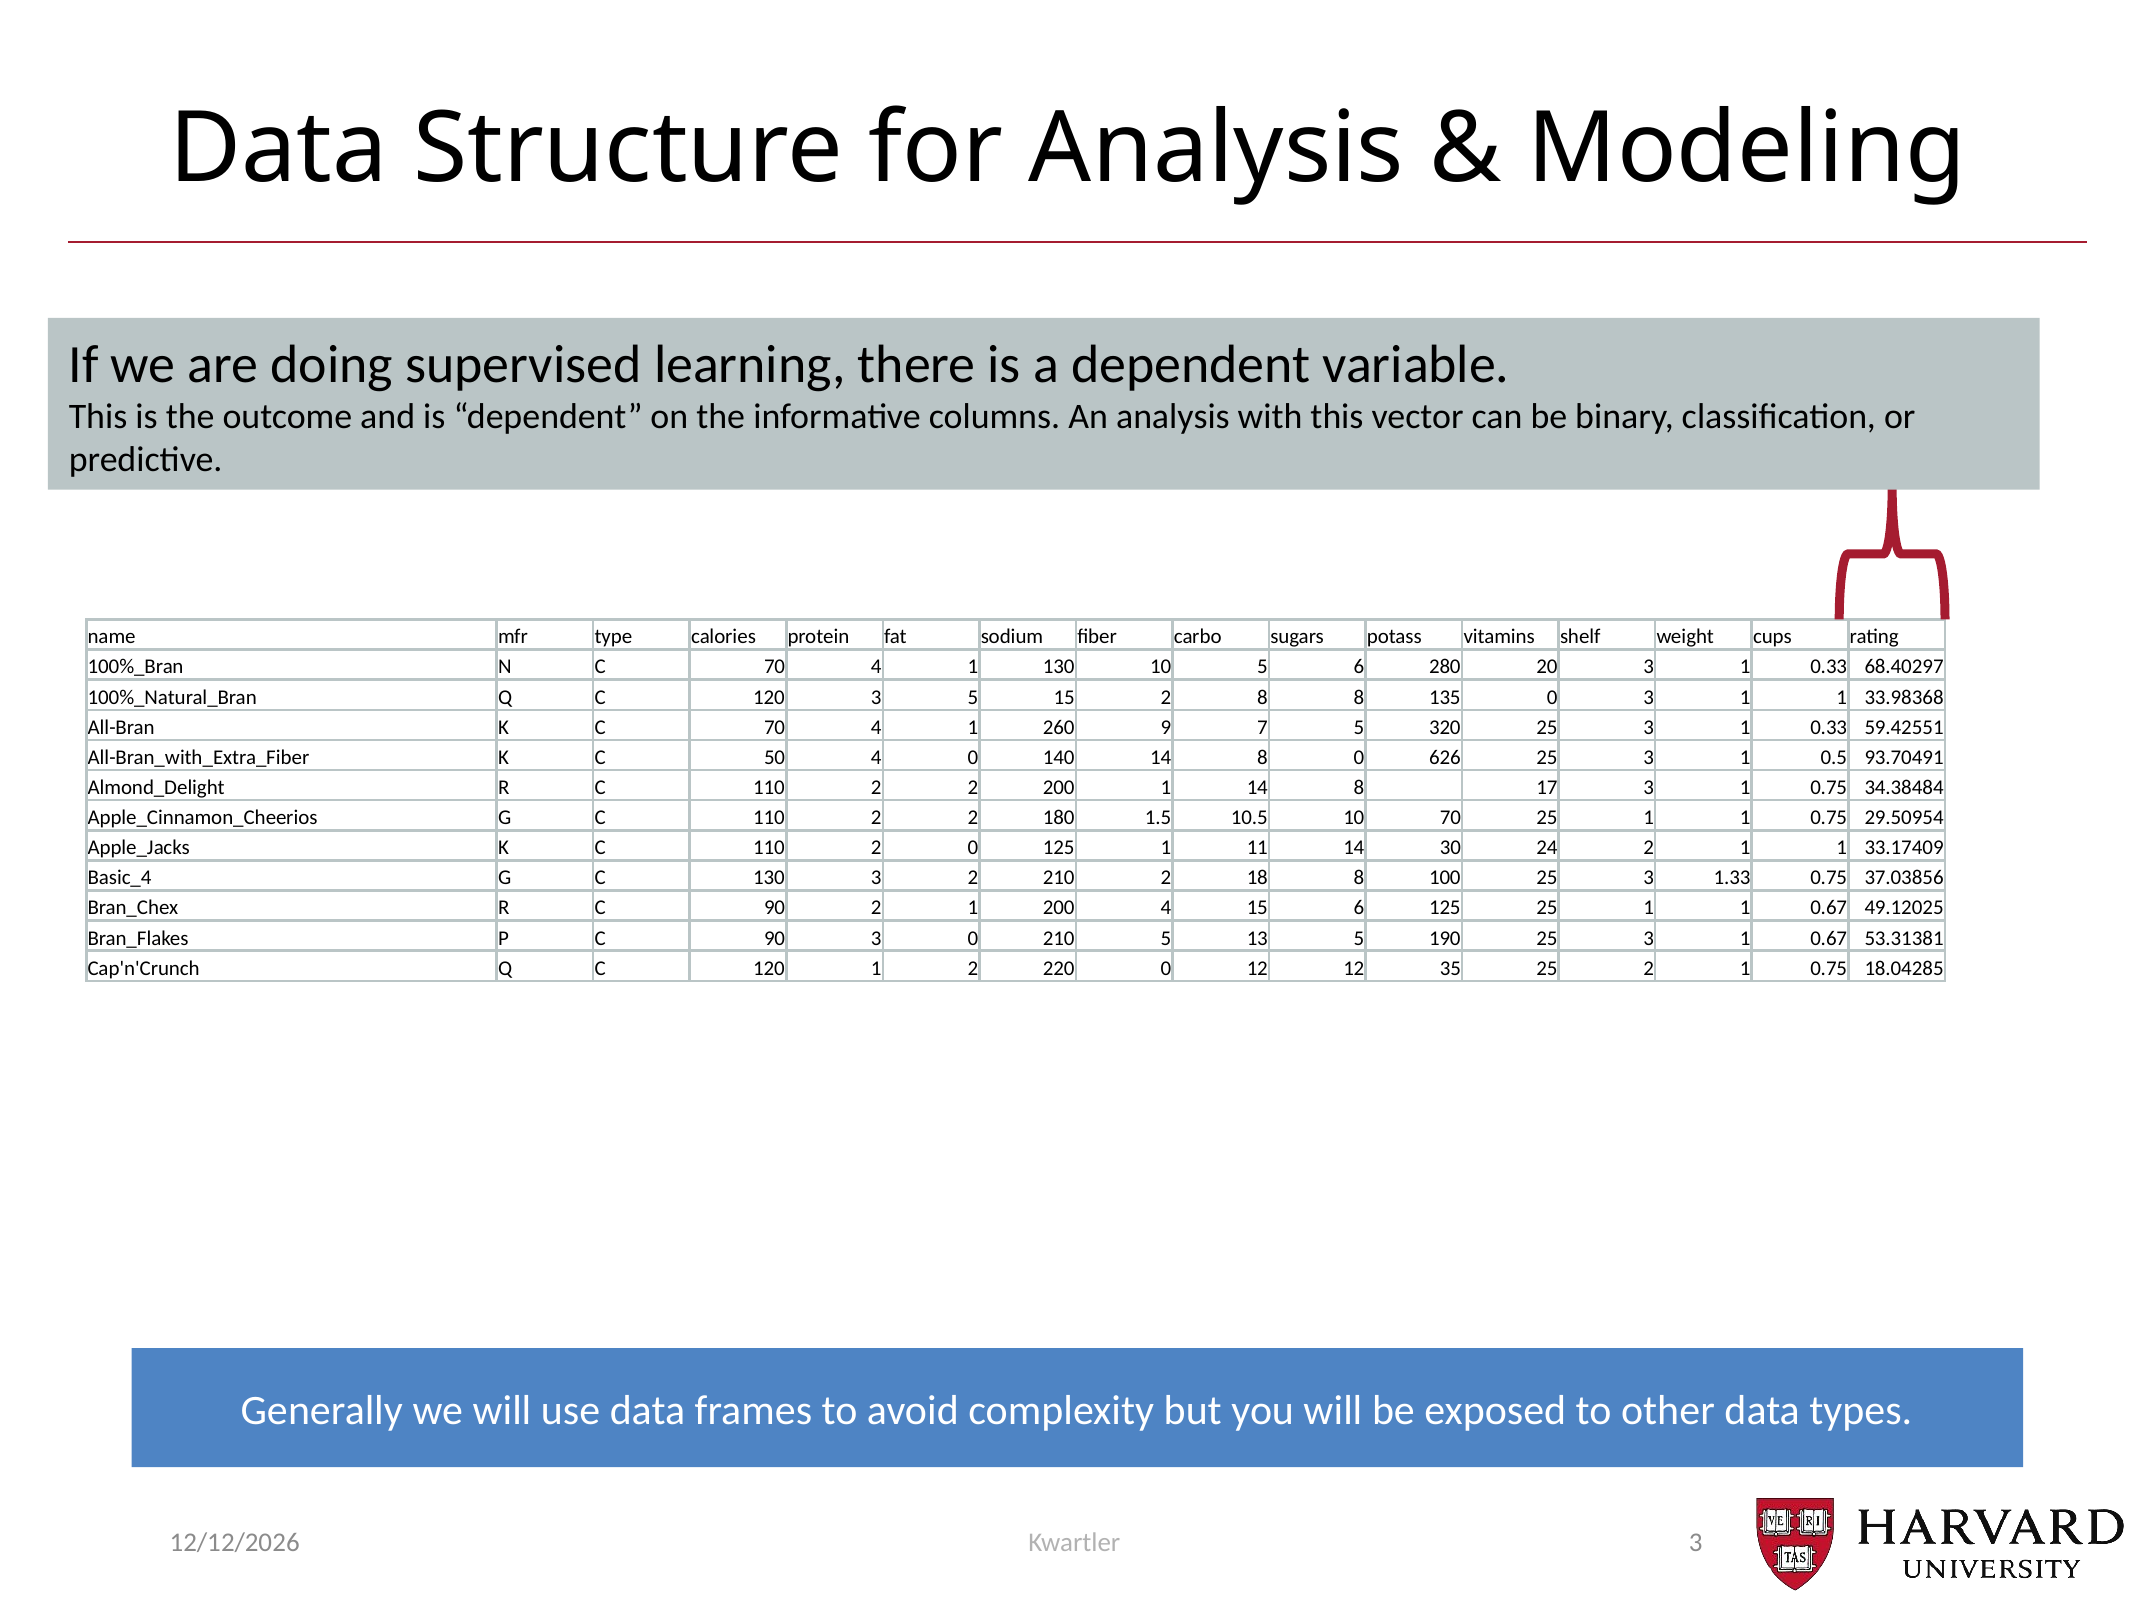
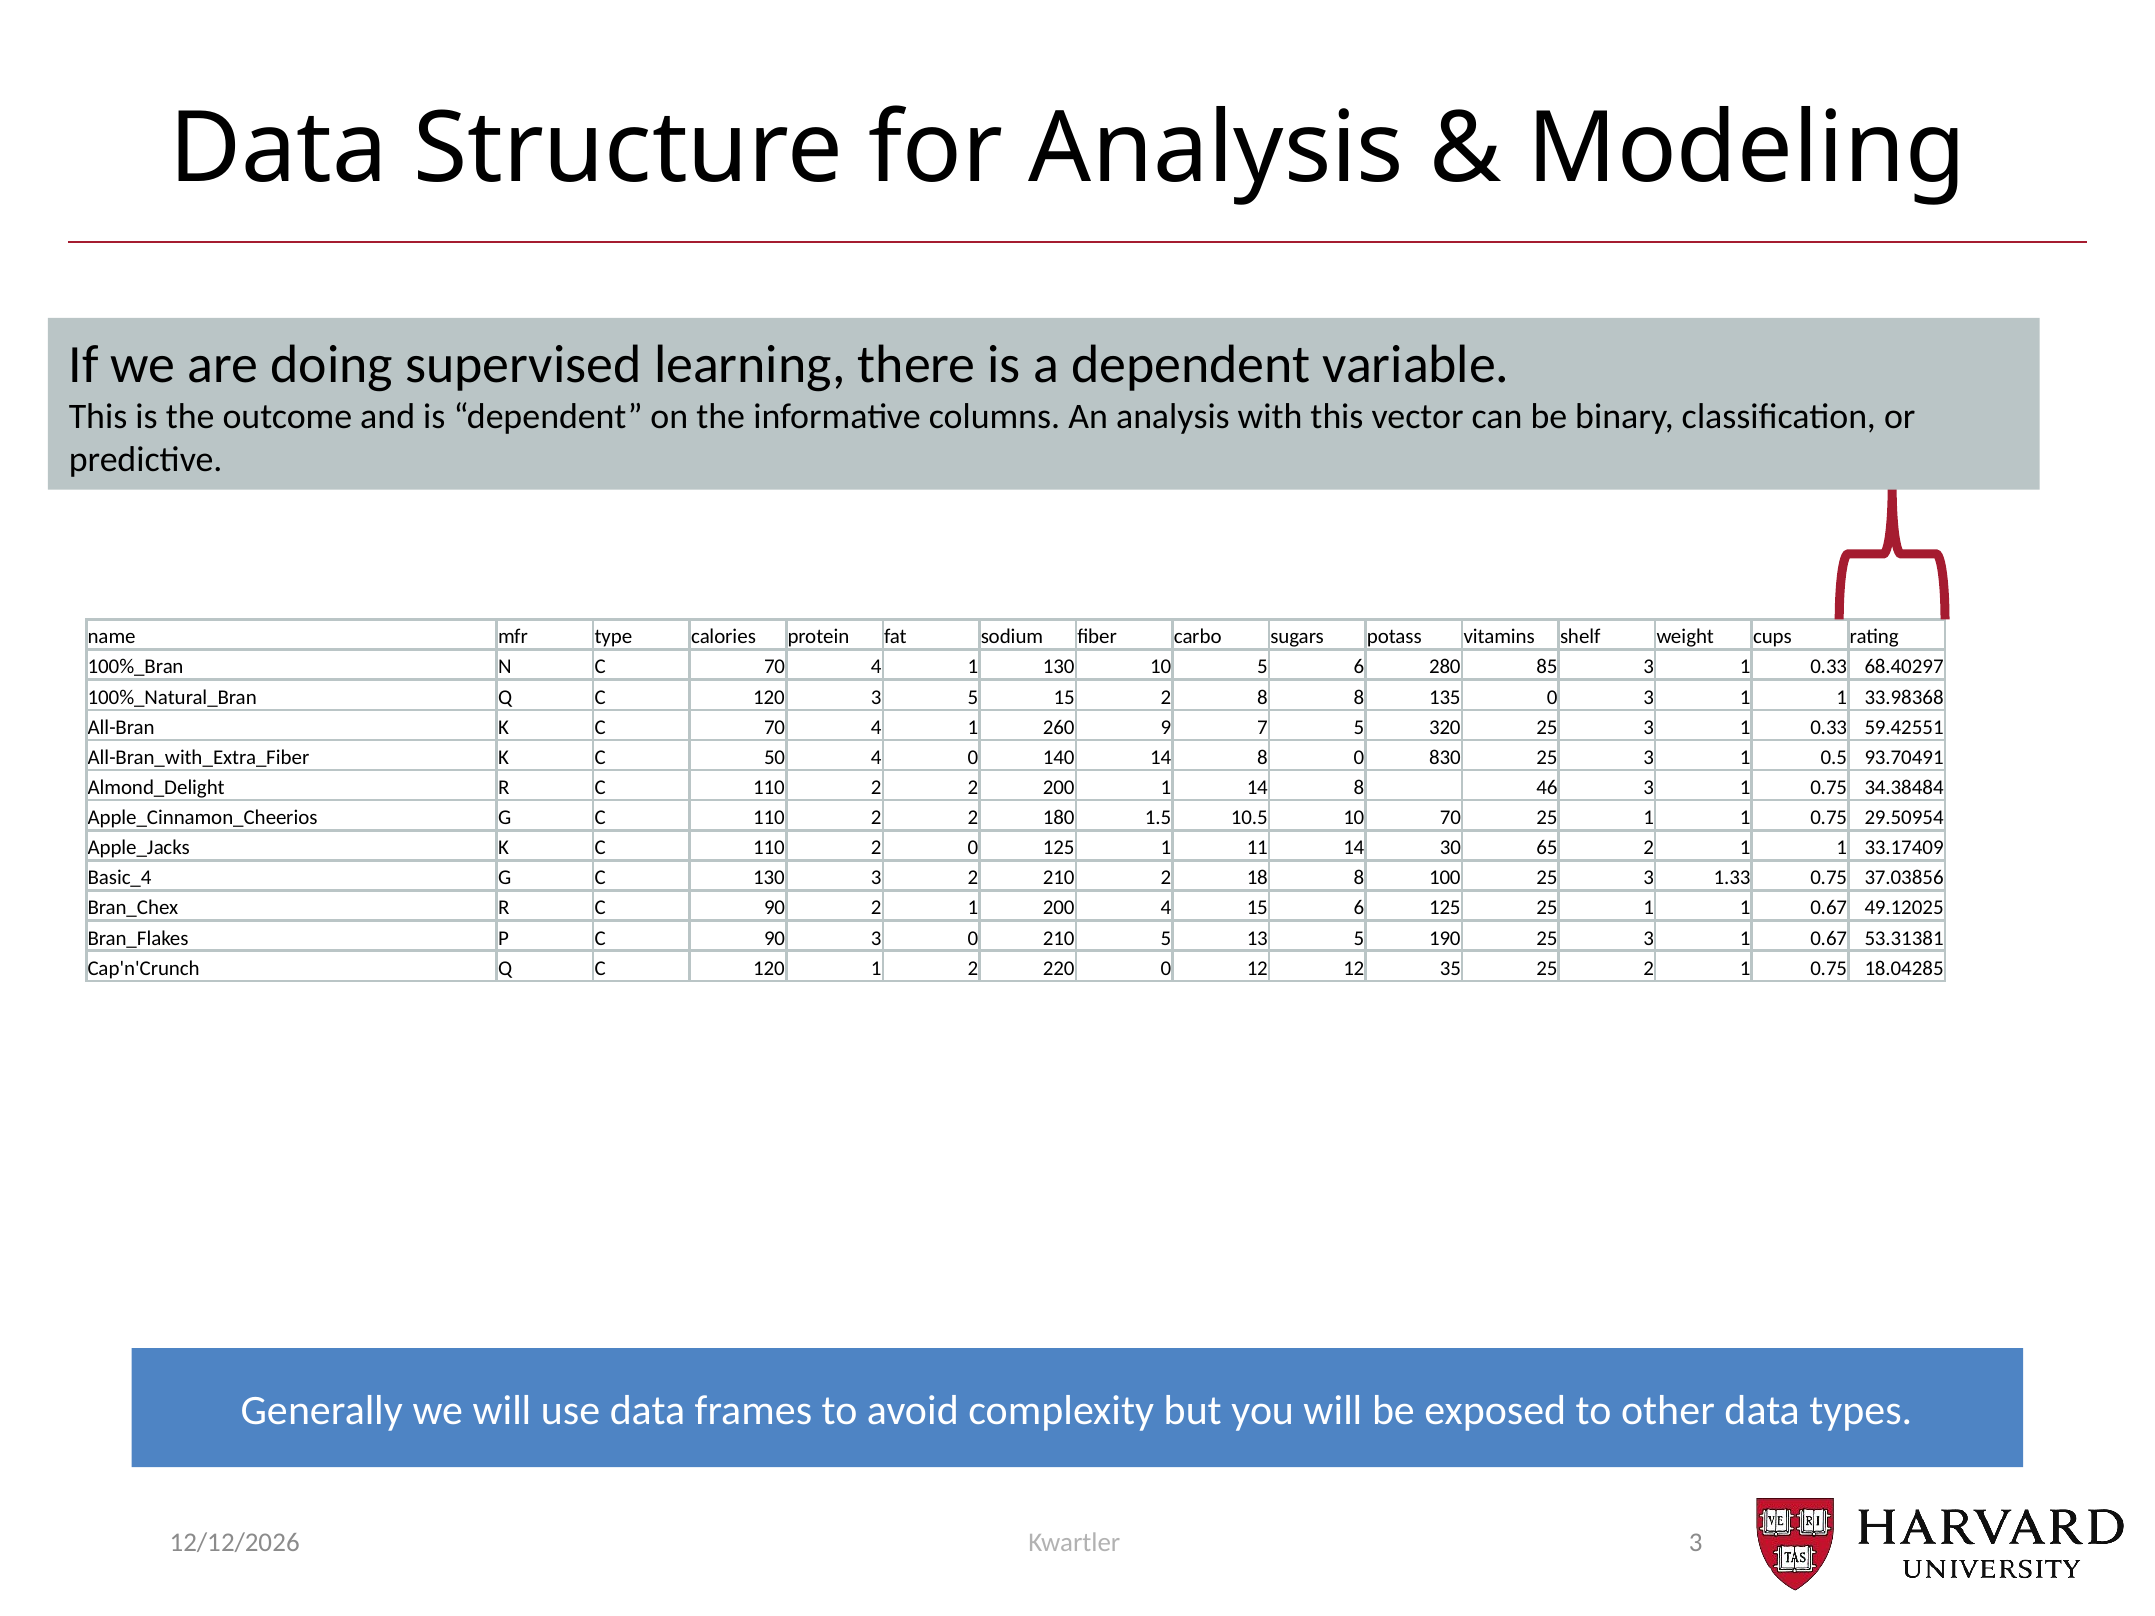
20: 20 -> 85 (1547, 667)
626: 626 -> 830 (1445, 758)
17: 17 -> 46 (1547, 788)
24: 24 -> 65 (1547, 848)
